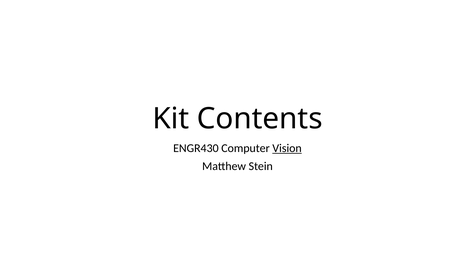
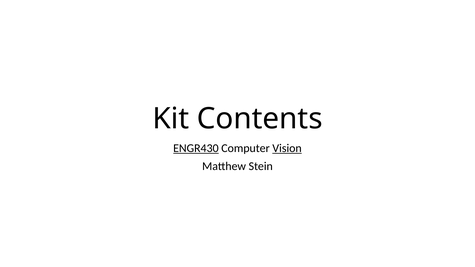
ENGR430 underline: none -> present (196, 148)
